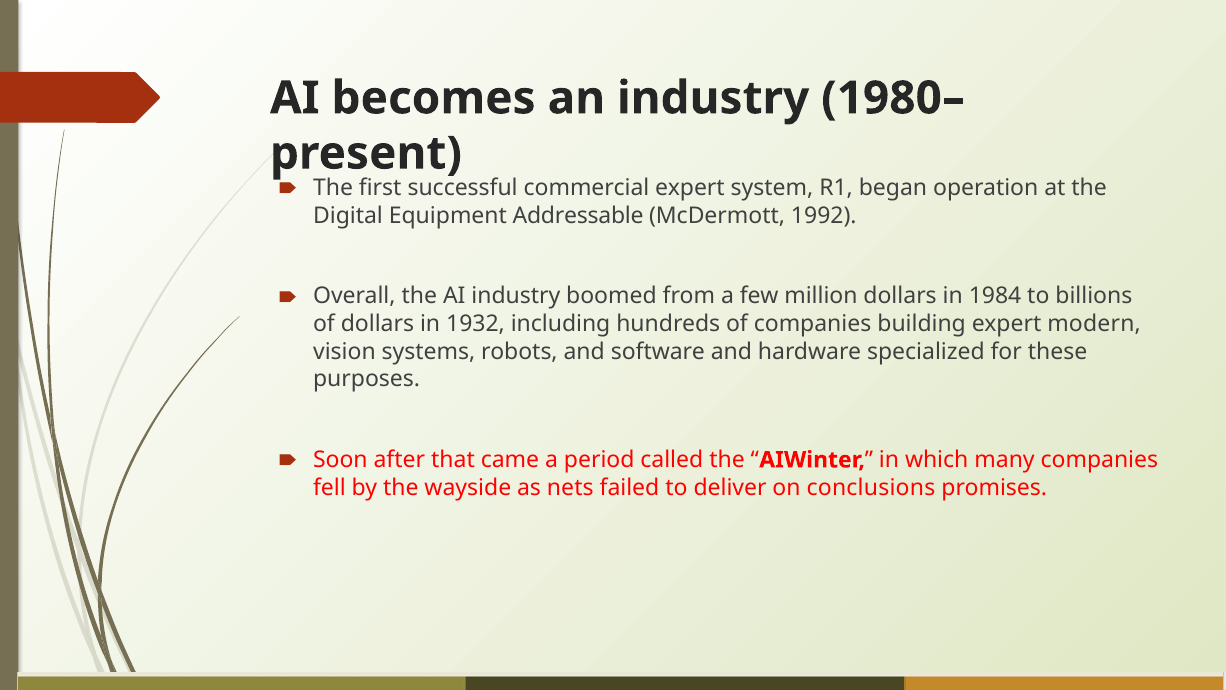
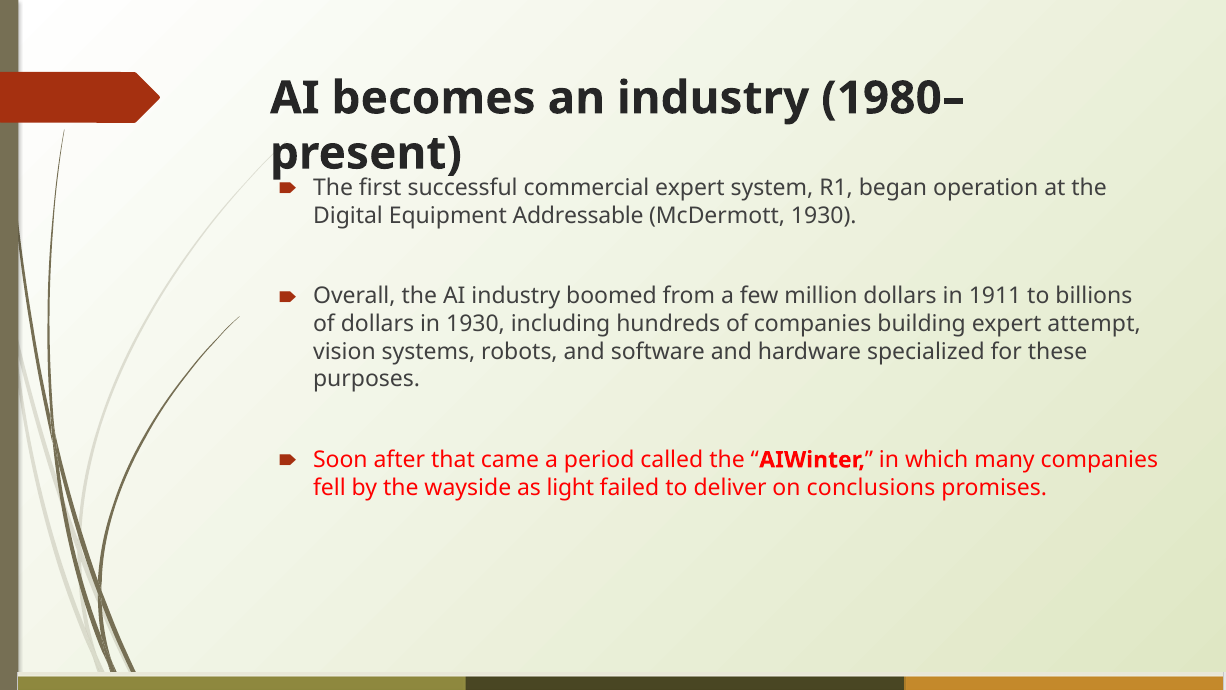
McDermott 1992: 1992 -> 1930 (824, 215)
1984: 1984 -> 1911 (995, 296)
in 1932: 1932 -> 1930 (476, 324)
modern: modern -> attempt (1094, 324)
nets: nets -> light (570, 487)
